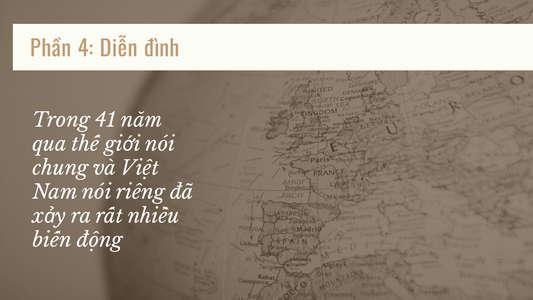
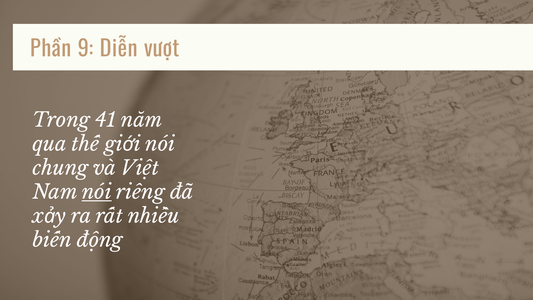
4: 4 -> 9 (86, 49)
đình: đình -> vượt (162, 49)
nói underline: none -> present (97, 192)
